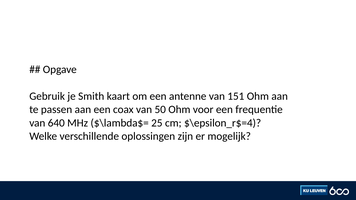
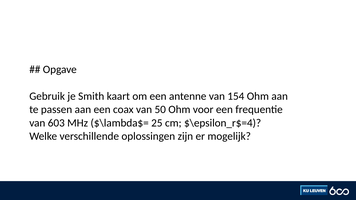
151: 151 -> 154 (236, 96)
640: 640 -> 603 (56, 123)
